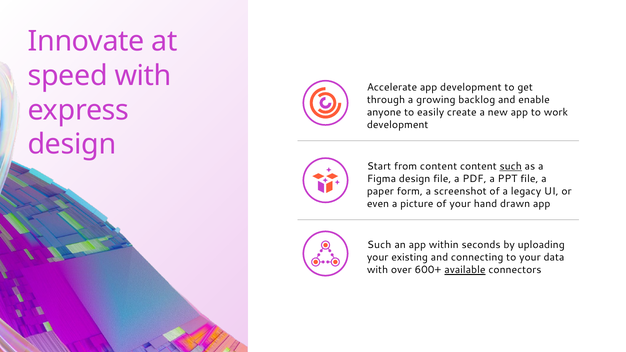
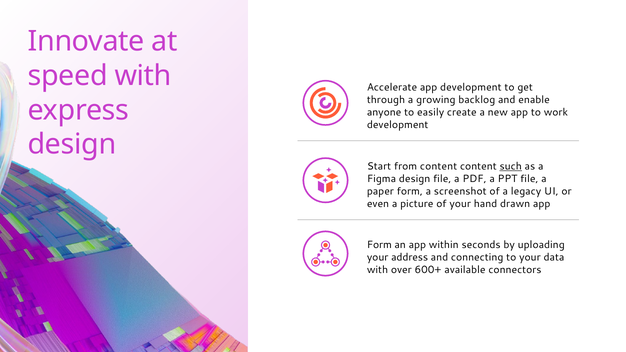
Such: Such -> Form (379, 245)
existing: existing -> address (410, 258)
available underline: present -> none (465, 270)
